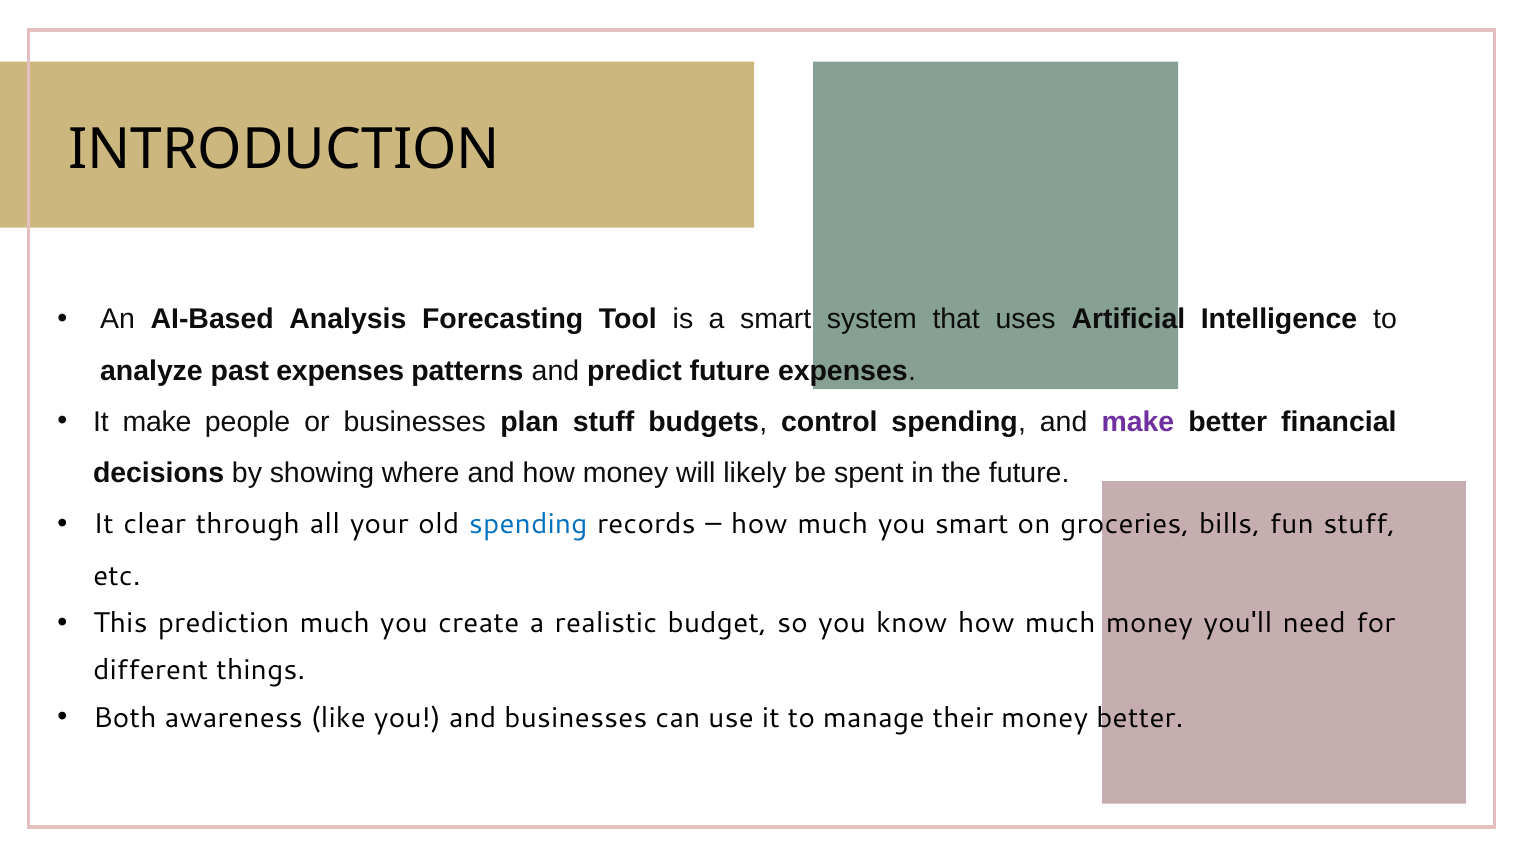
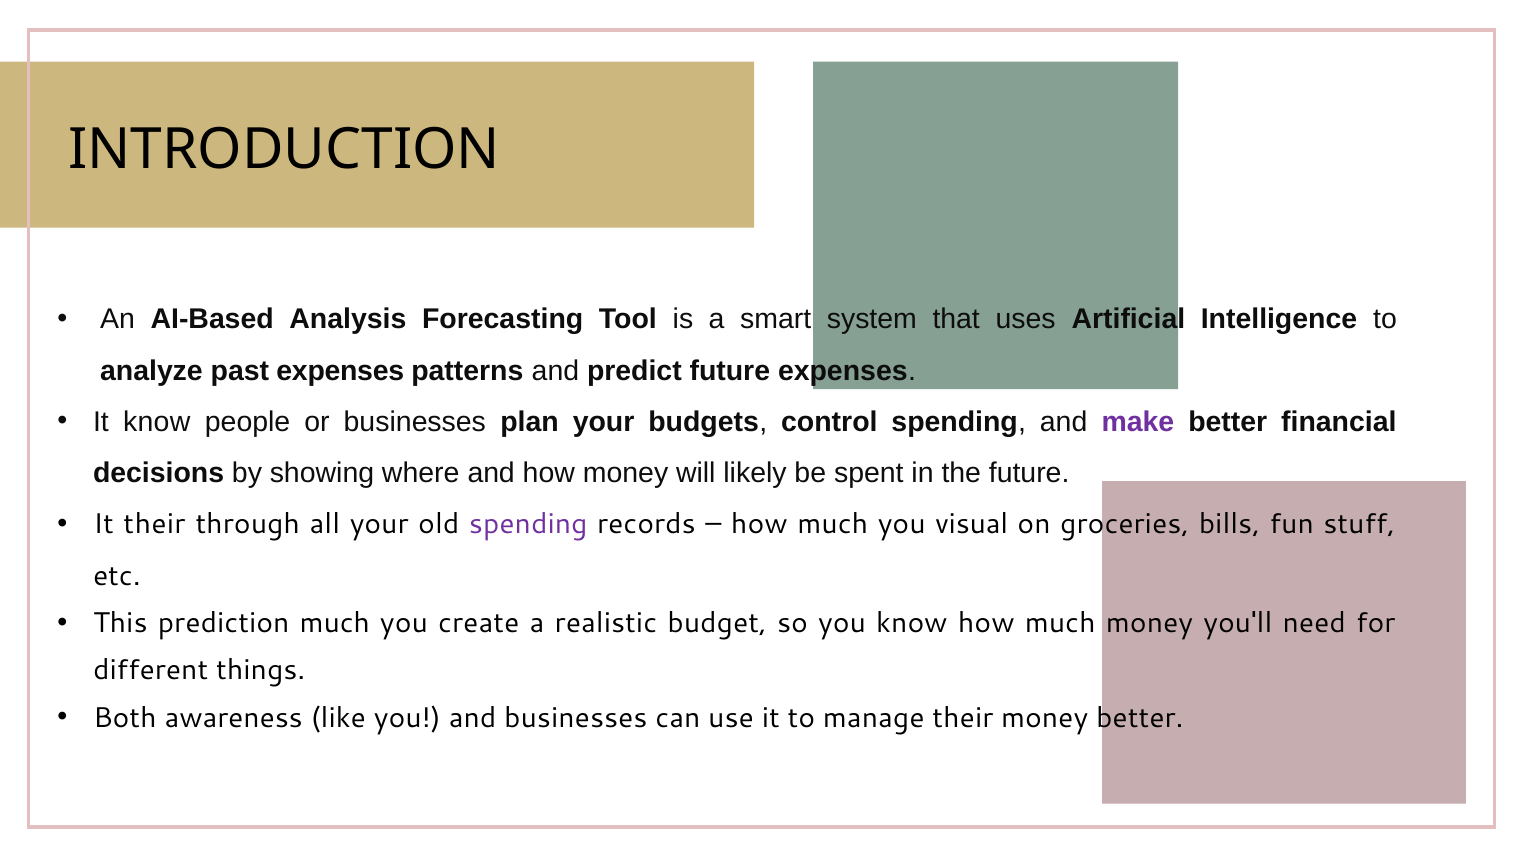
It make: make -> know (157, 422)
plan stuff: stuff -> your (604, 422)
It clear: clear -> their (155, 524)
spending colour: blue -> purple (528, 524)
you smart: smart -> visual (972, 524)
